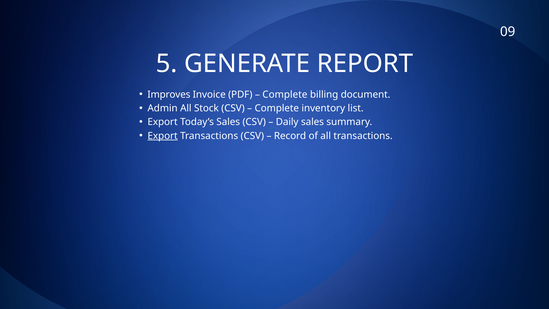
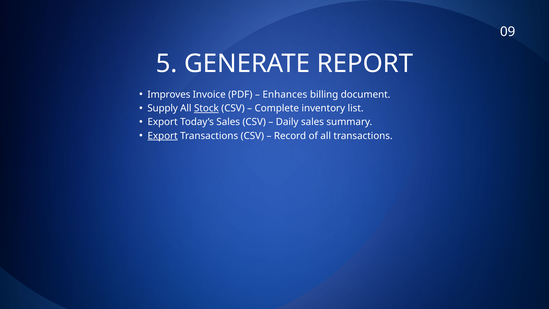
Complete: Complete -> Enhances (285, 95)
Admin: Admin -> Supply (163, 108)
Stock underline: none -> present (206, 108)
